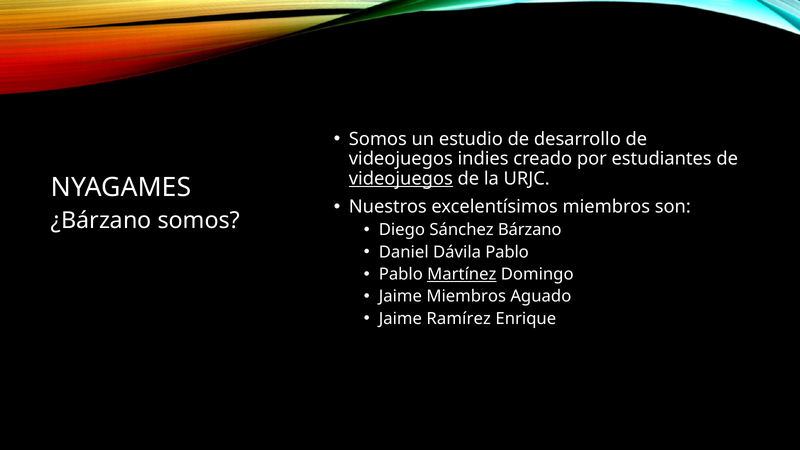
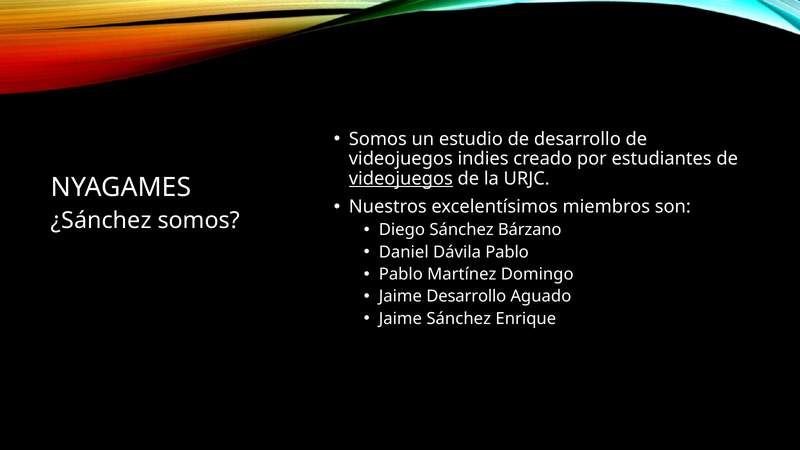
¿Bárzano: ¿Bárzano -> ¿Sánchez (101, 220)
Martínez underline: present -> none (462, 274)
Jaime Miembros: Miembros -> Desarrollo (466, 296)
Jaime Ramírez: Ramírez -> Sánchez (459, 319)
